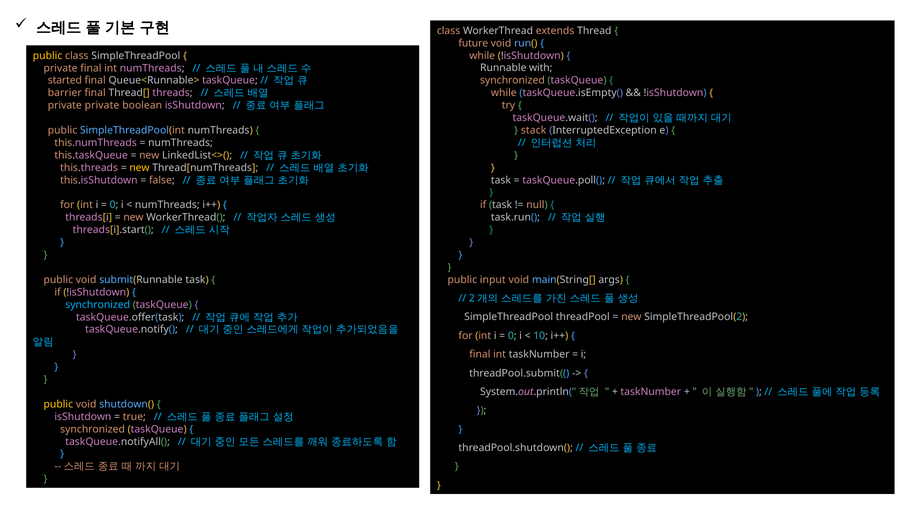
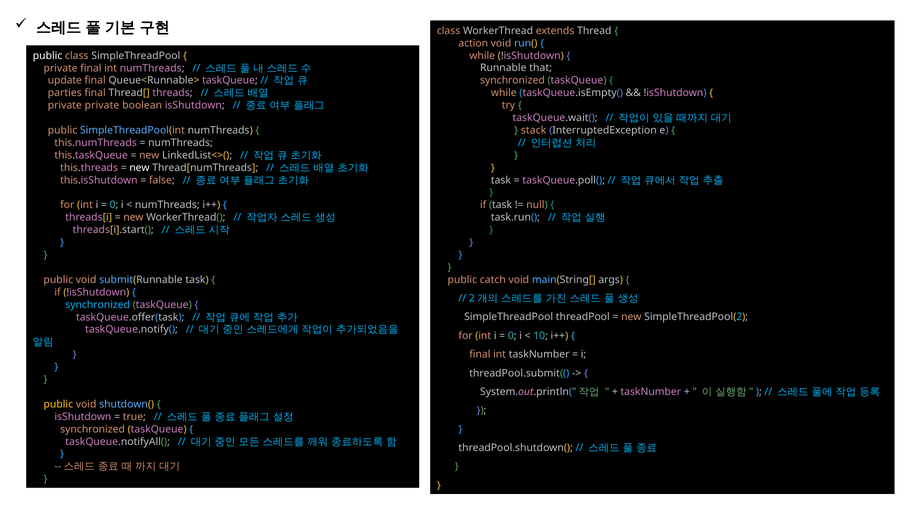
future: future -> action (473, 43)
public colour: yellow -> white (48, 56)
with: with -> that (541, 68)
started: started -> update (65, 81)
barrier: barrier -> parties (65, 93)
new colour: yellow -> white (140, 168)
input: input -> catch (493, 280)
